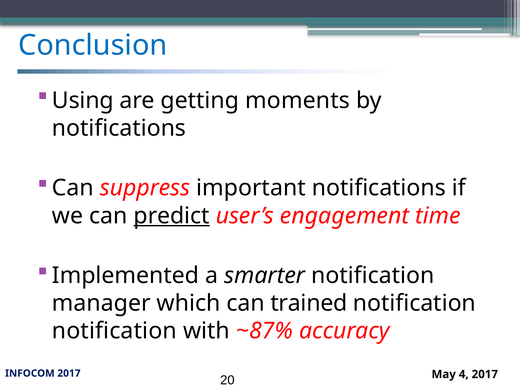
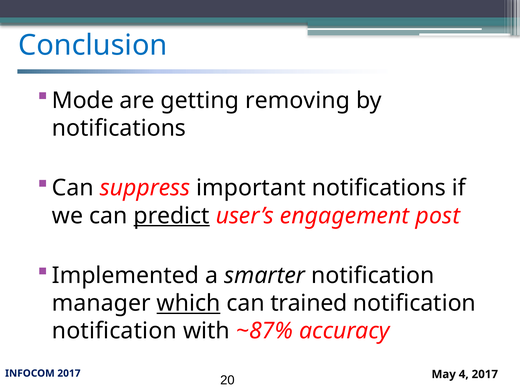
Using: Using -> Mode (83, 100)
moments: moments -> removing (298, 100)
time: time -> post (438, 216)
which underline: none -> present (189, 303)
